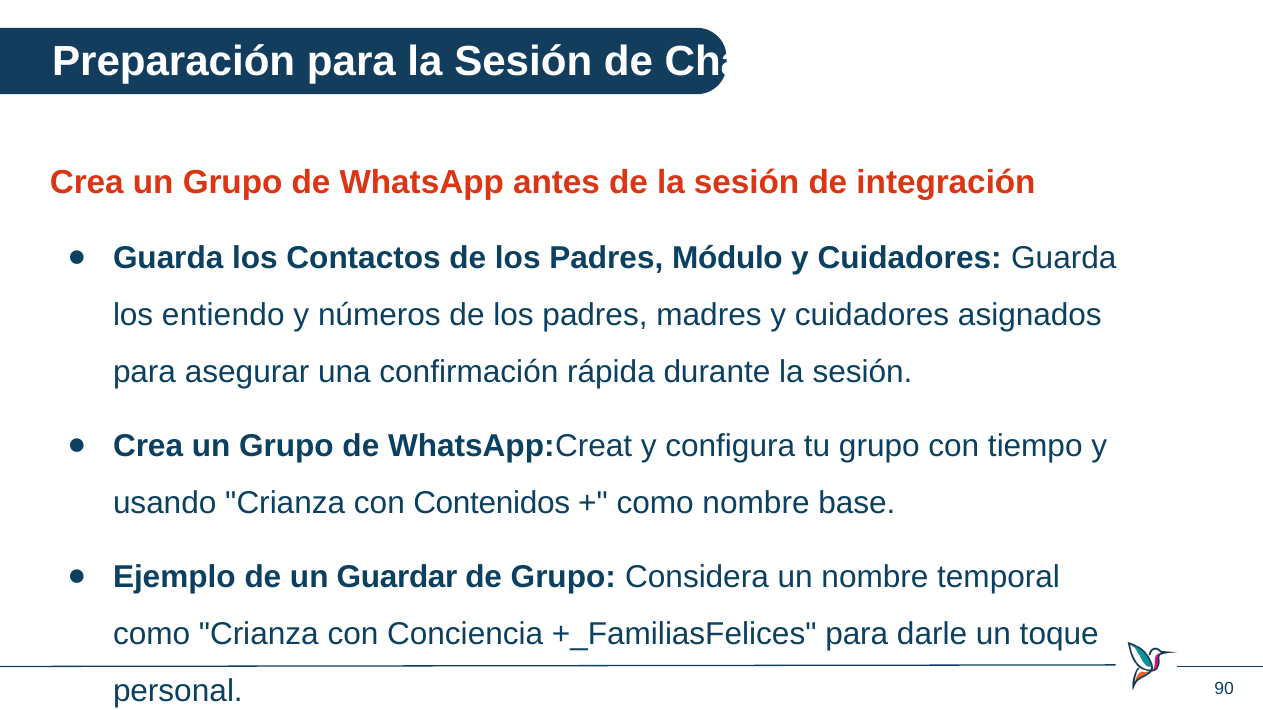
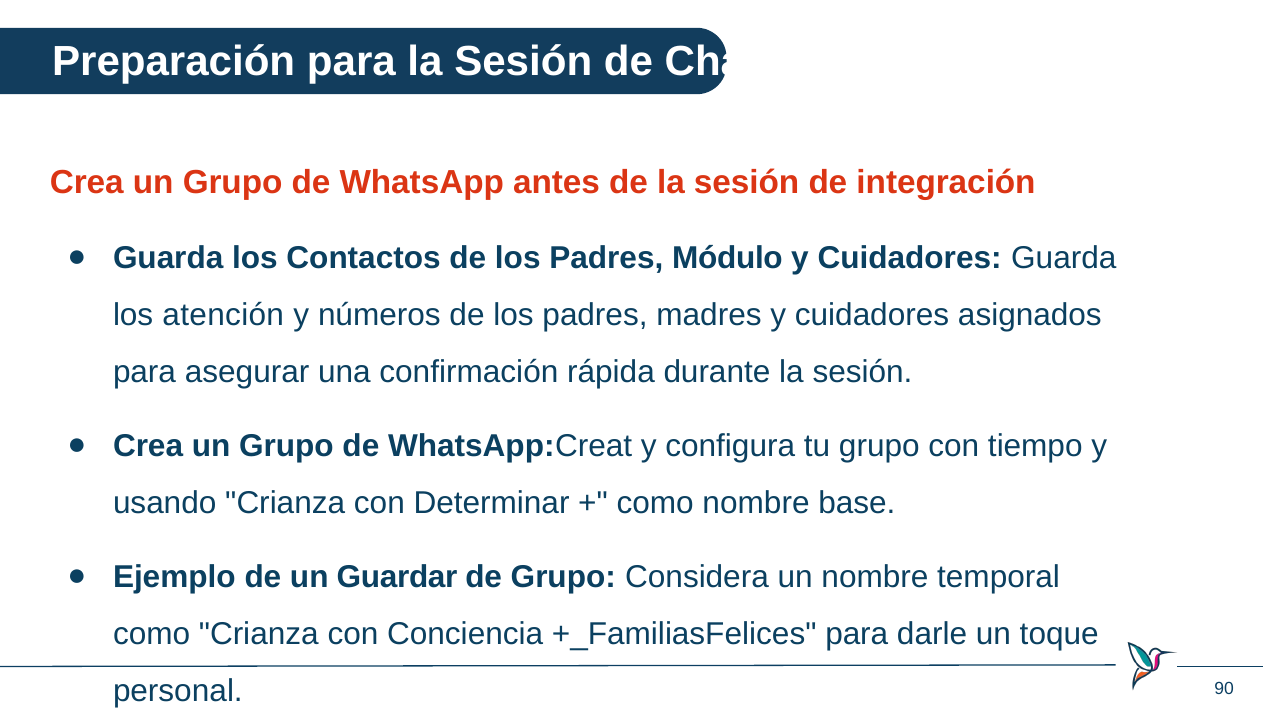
entiendo: entiendo -> atención (223, 315)
Contenidos: Contenidos -> Determinar (492, 503)
